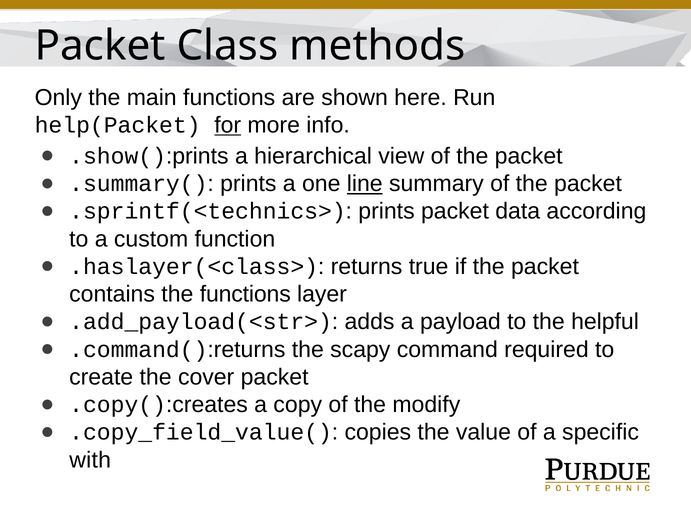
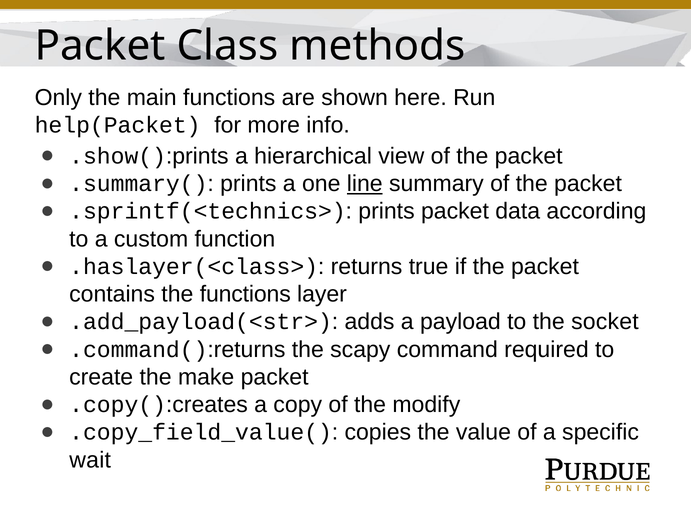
for underline: present -> none (228, 125)
helpful: helpful -> socket (605, 322)
cover: cover -> make (206, 377)
with: with -> wait (90, 460)
